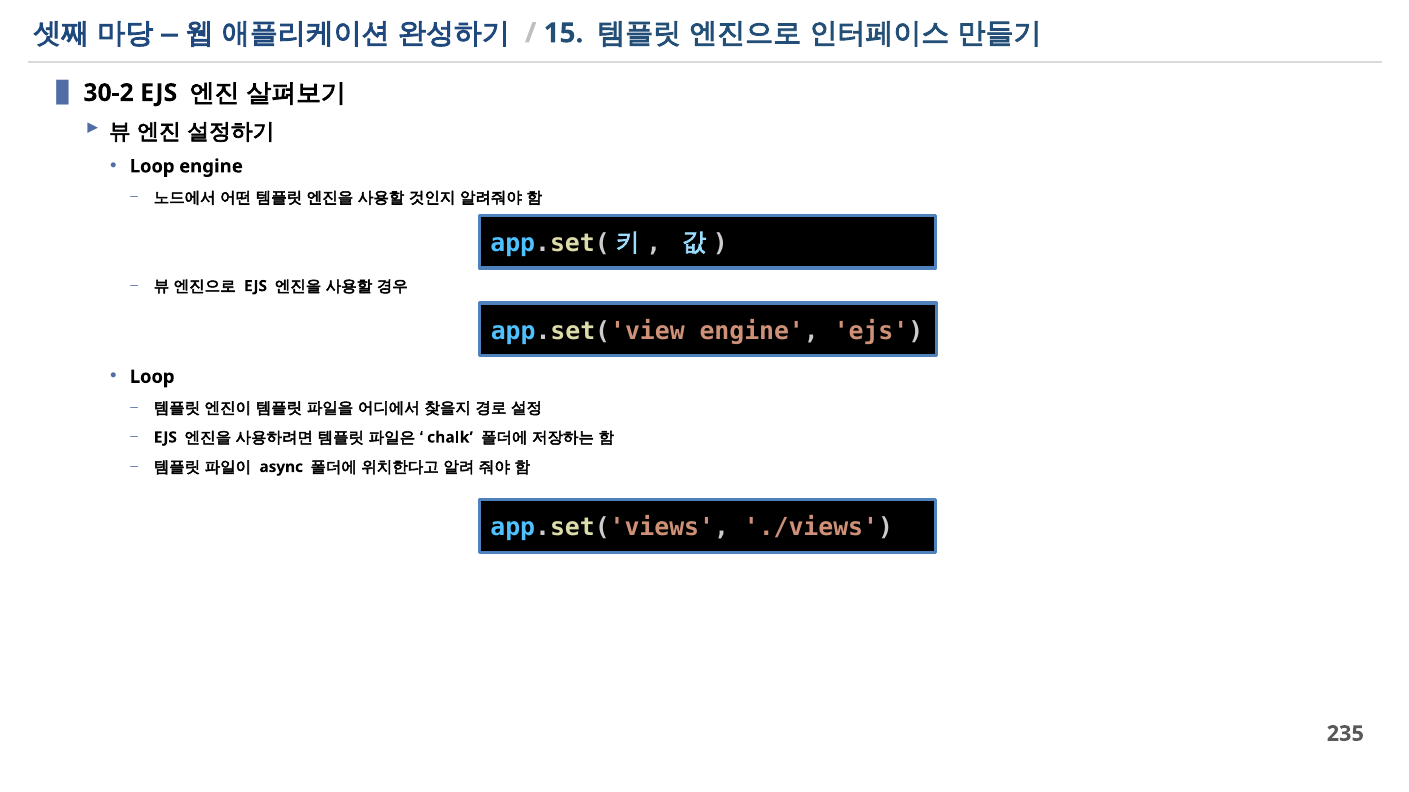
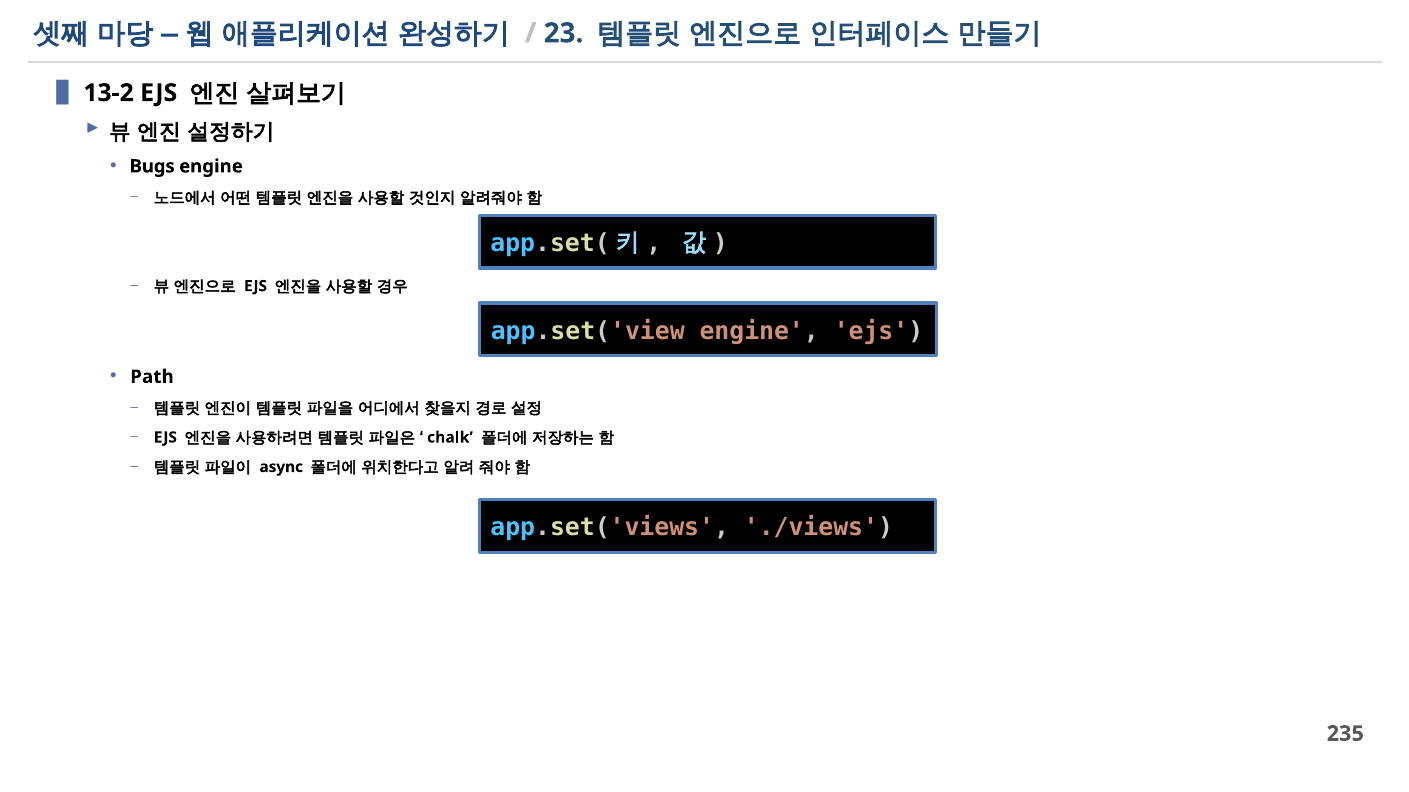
15: 15 -> 23 (564, 33)
30-2: 30-2 -> 13-2 (109, 93)
Loop: Loop -> Bugs (152, 166)
Loop: Loop -> Path (152, 377)
